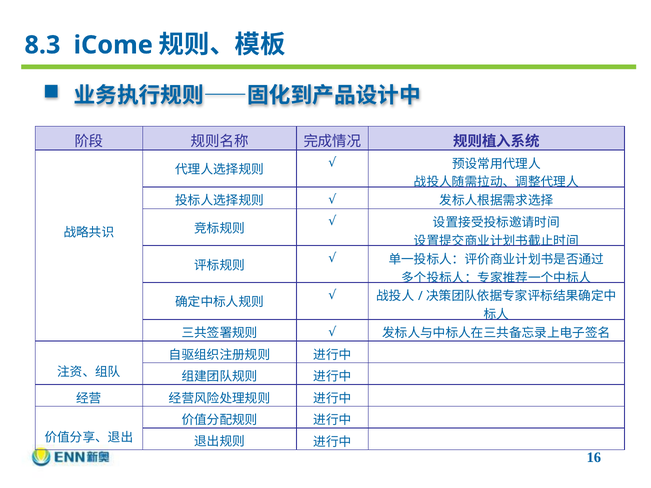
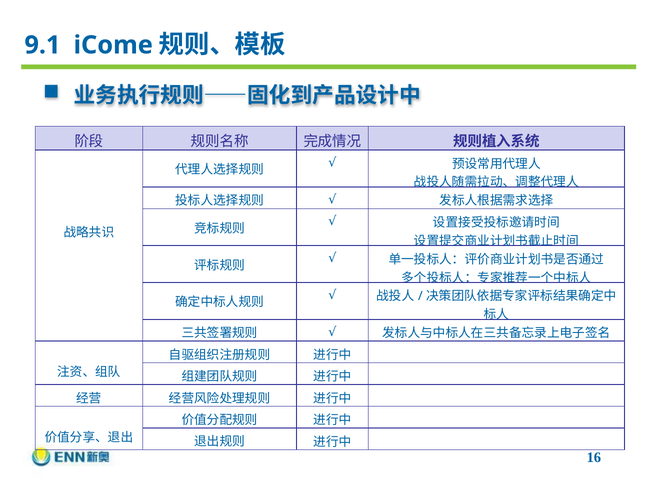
8.3: 8.3 -> 9.1 (42, 45)
